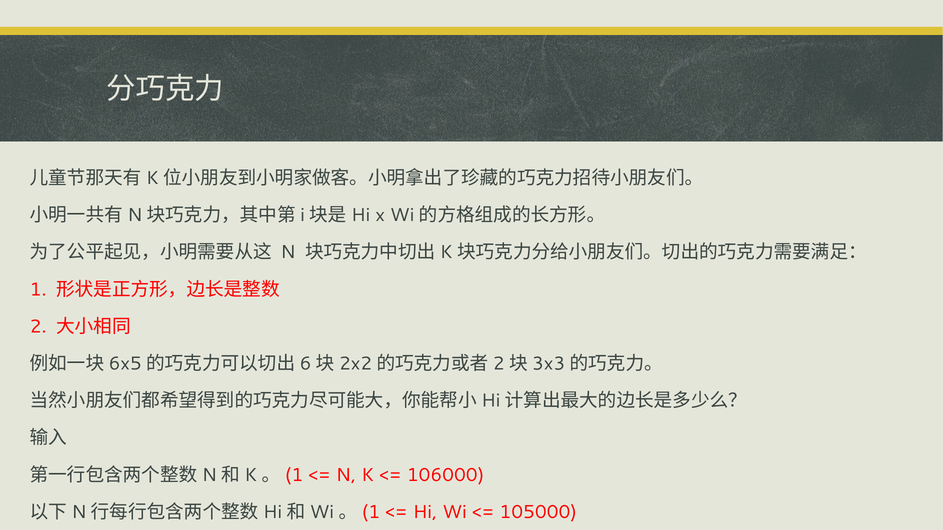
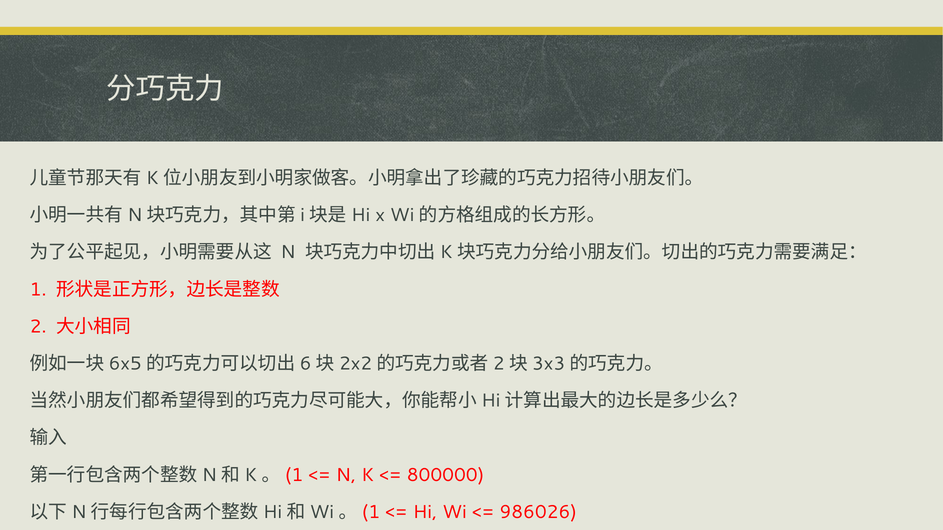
106000: 106000 -> 800000 (446, 475)
105000: 105000 -> 986026 (538, 512)
